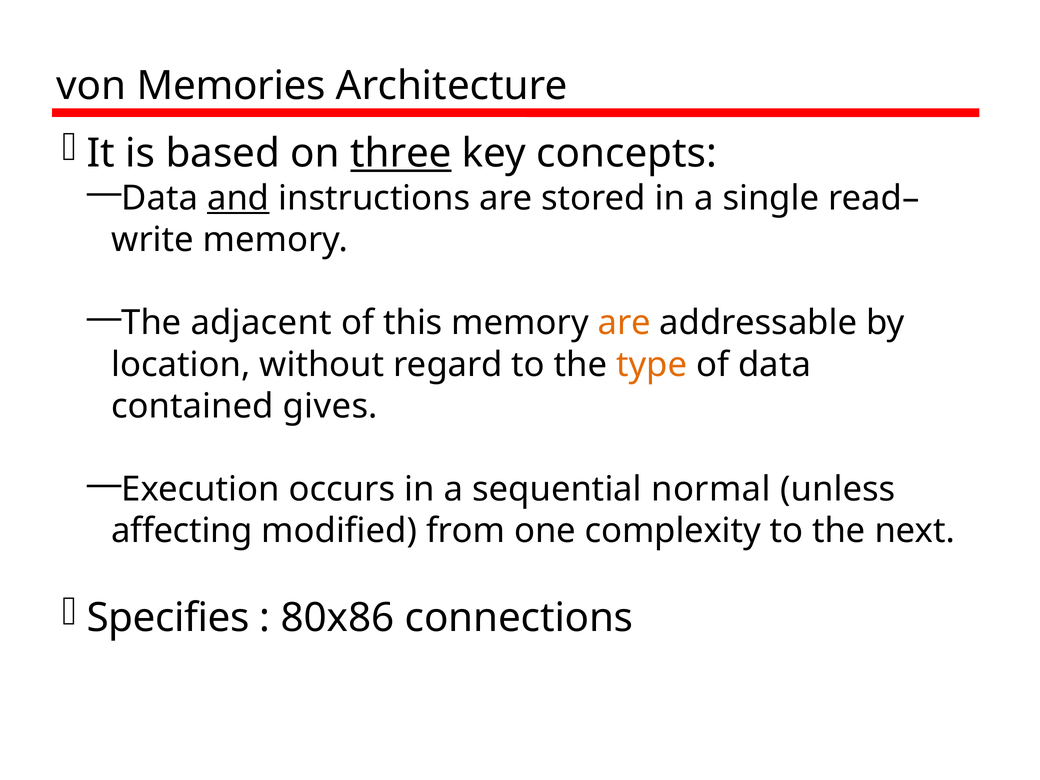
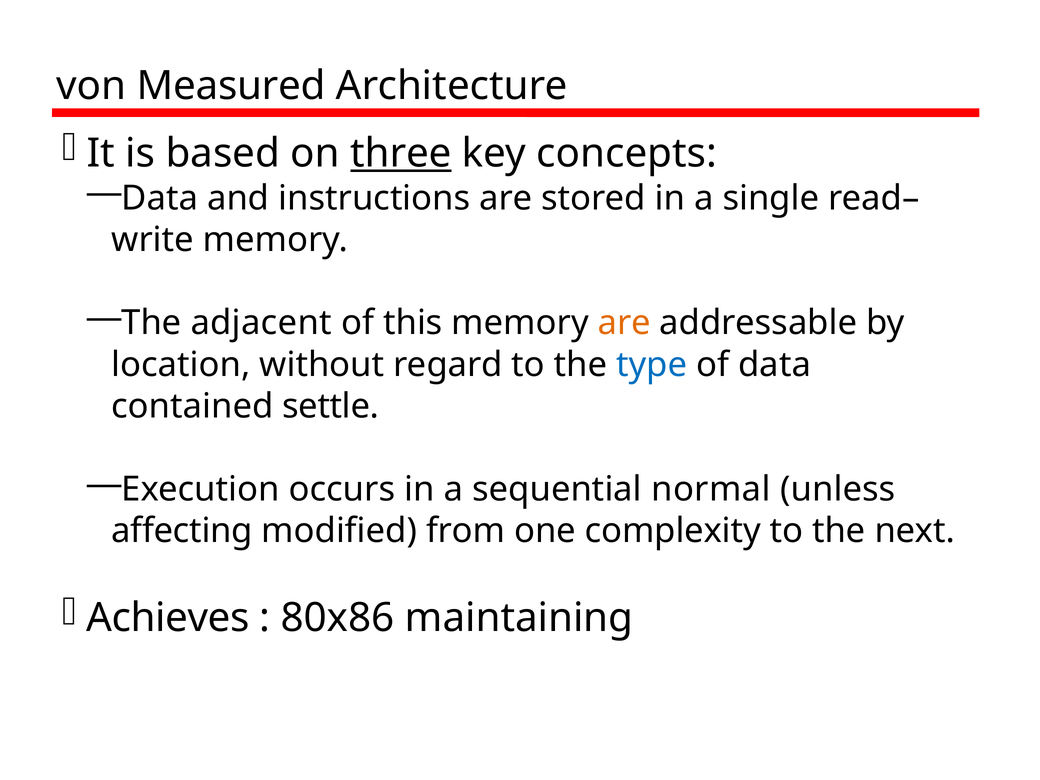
Memories: Memories -> Measured (231, 86)
and underline: present -> none (238, 198)
type colour: orange -> blue (652, 365)
gives: gives -> settle (331, 406)
Specifies: Specifies -> Achieves (168, 618)
connections: connections -> maintaining (519, 618)
